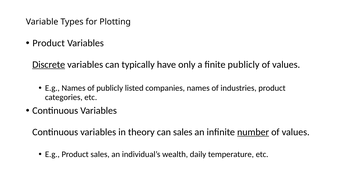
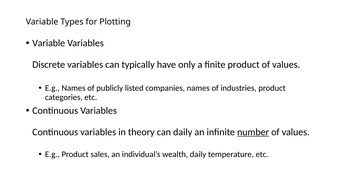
Product: Product -> Variable (49, 43)
Discrete underline: present -> none (49, 65)
finite publicly: publicly -> product (244, 65)
can sales: sales -> daily (183, 132)
